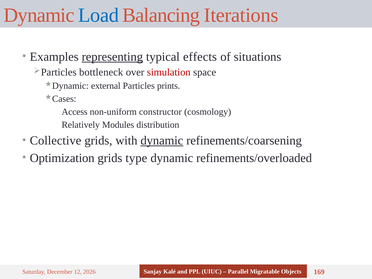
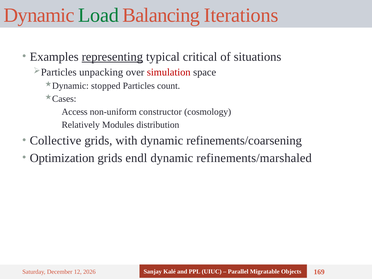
Load colour: blue -> green (99, 15)
effects: effects -> critical (200, 57)
bottleneck: bottleneck -> unpacking (101, 72)
external: external -> stopped (106, 86)
prints: prints -> count (169, 86)
dynamic underline: present -> none (162, 141)
type: type -> endl (136, 158)
refinements/overloaded: refinements/overloaded -> refinements/marshaled (254, 158)
